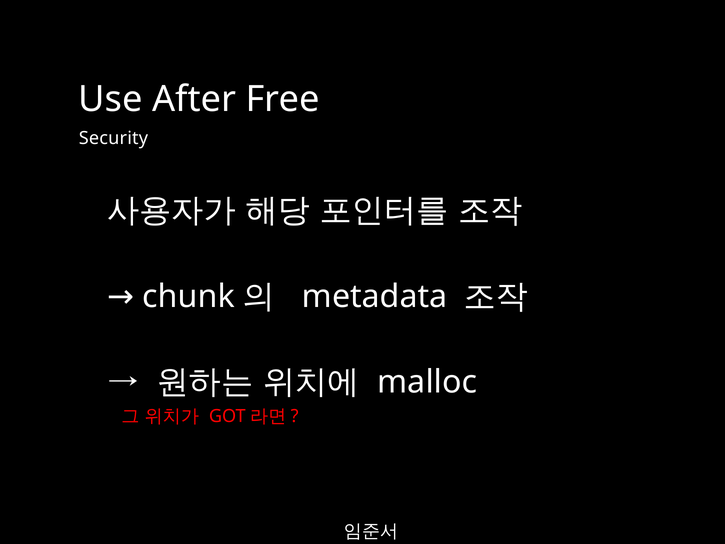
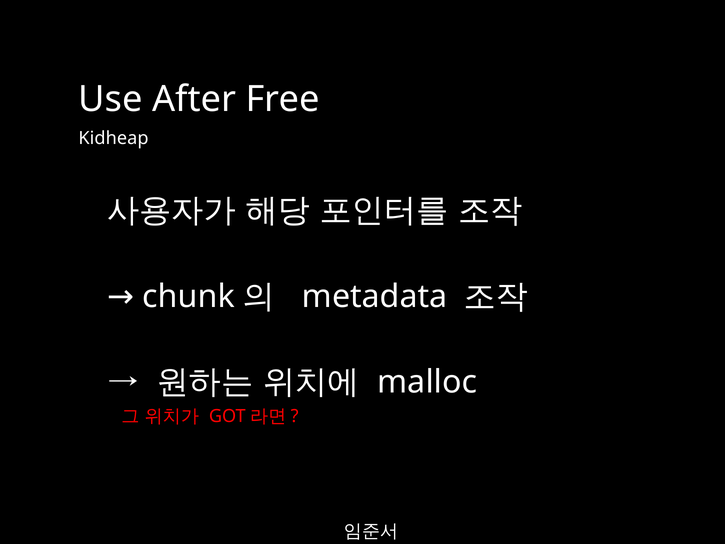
Security: Security -> Kidheap (114, 138)
